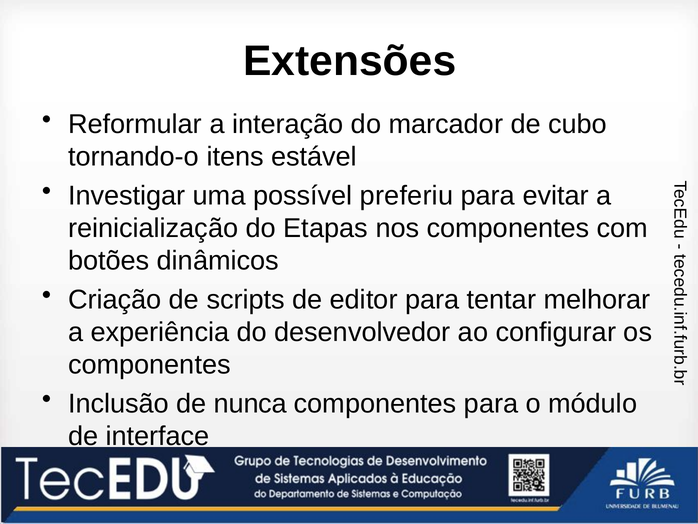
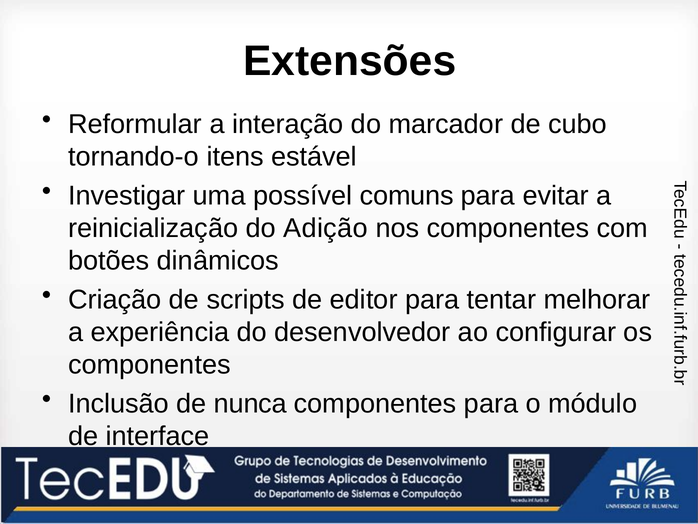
preferiu: preferiu -> comuns (407, 195)
Etapas: Etapas -> Adição (326, 228)
